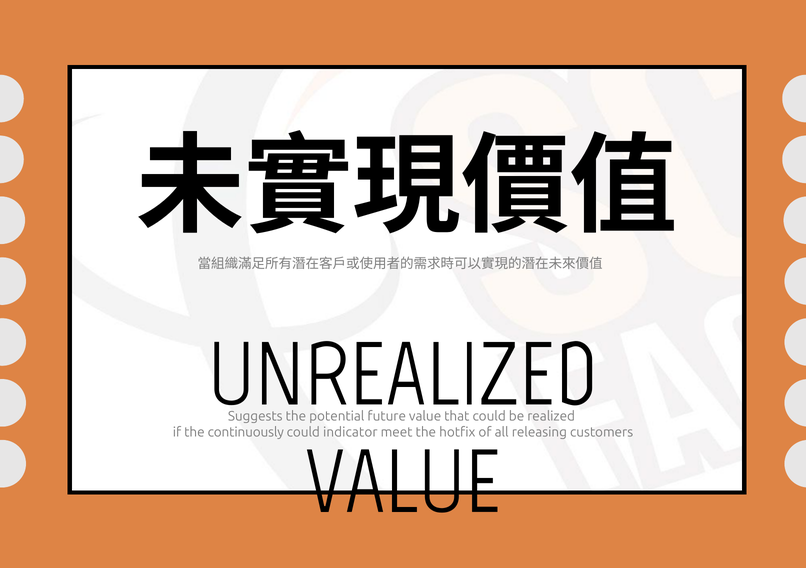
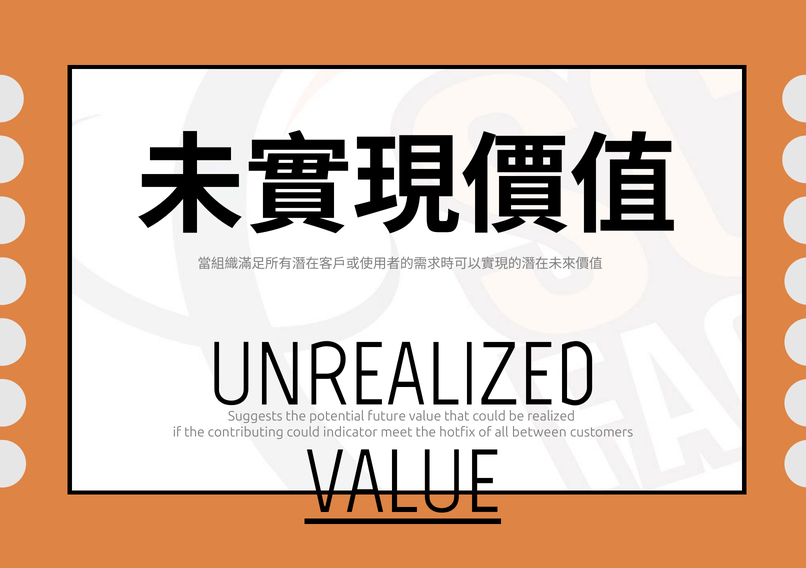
continuously: continuously -> contributing (246, 432)
releasing: releasing -> between (539, 432)
VALUE underline: none -> present (403, 483)
